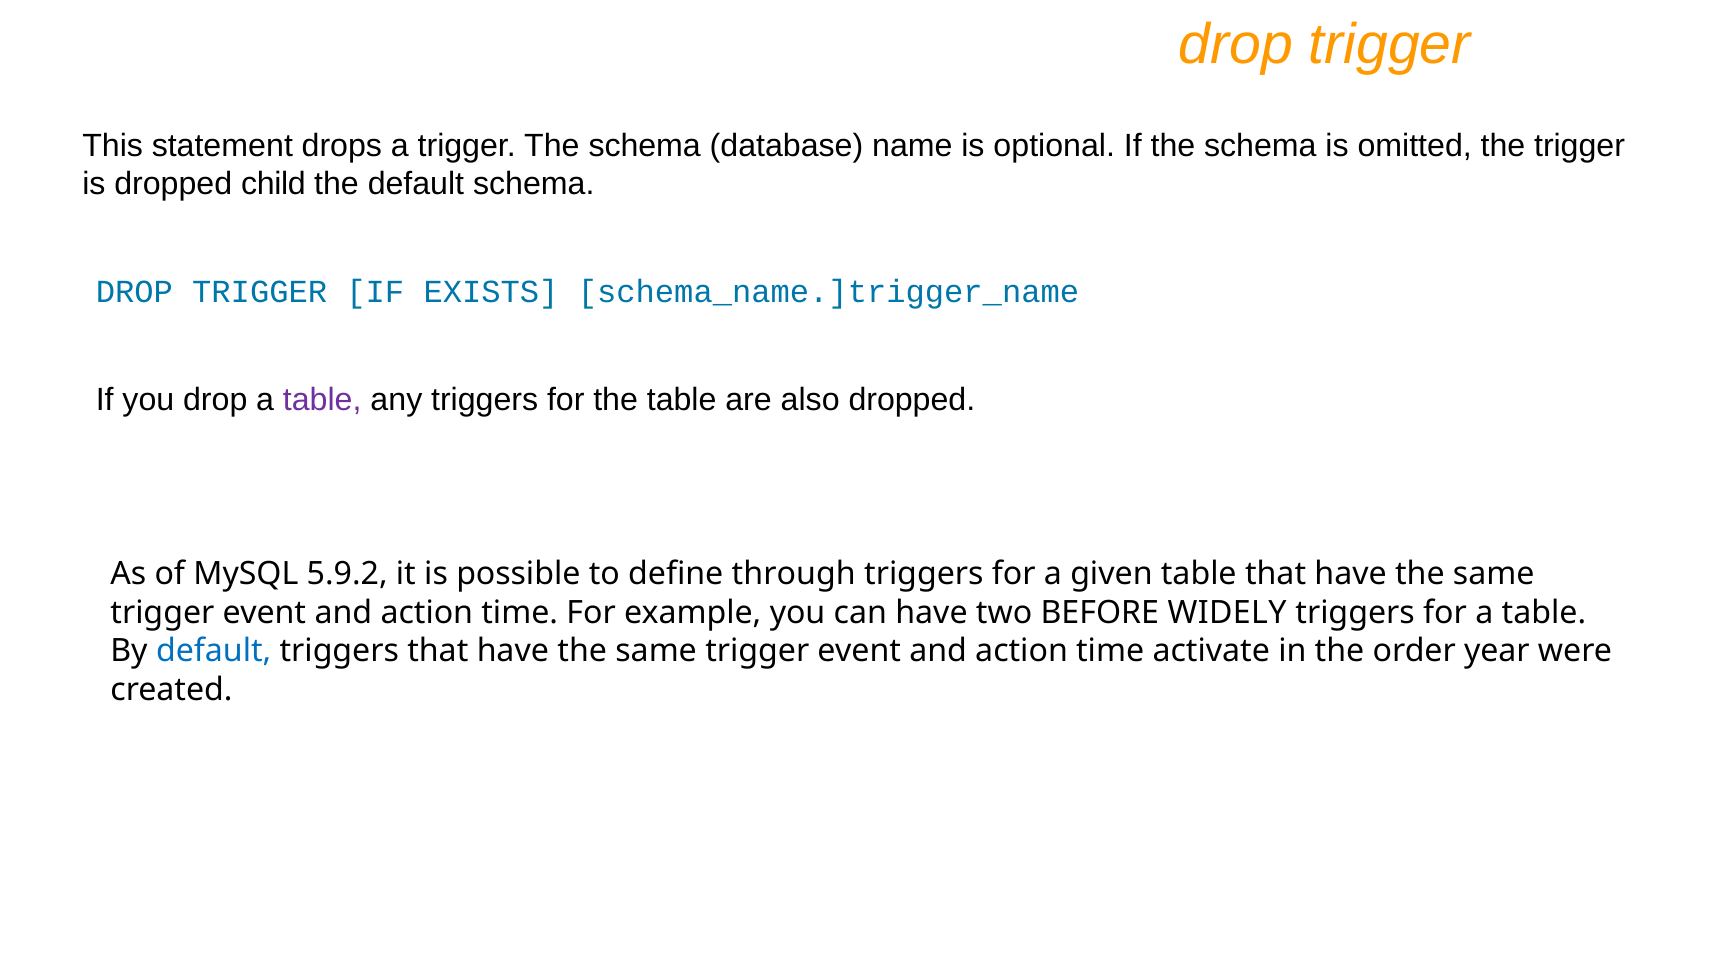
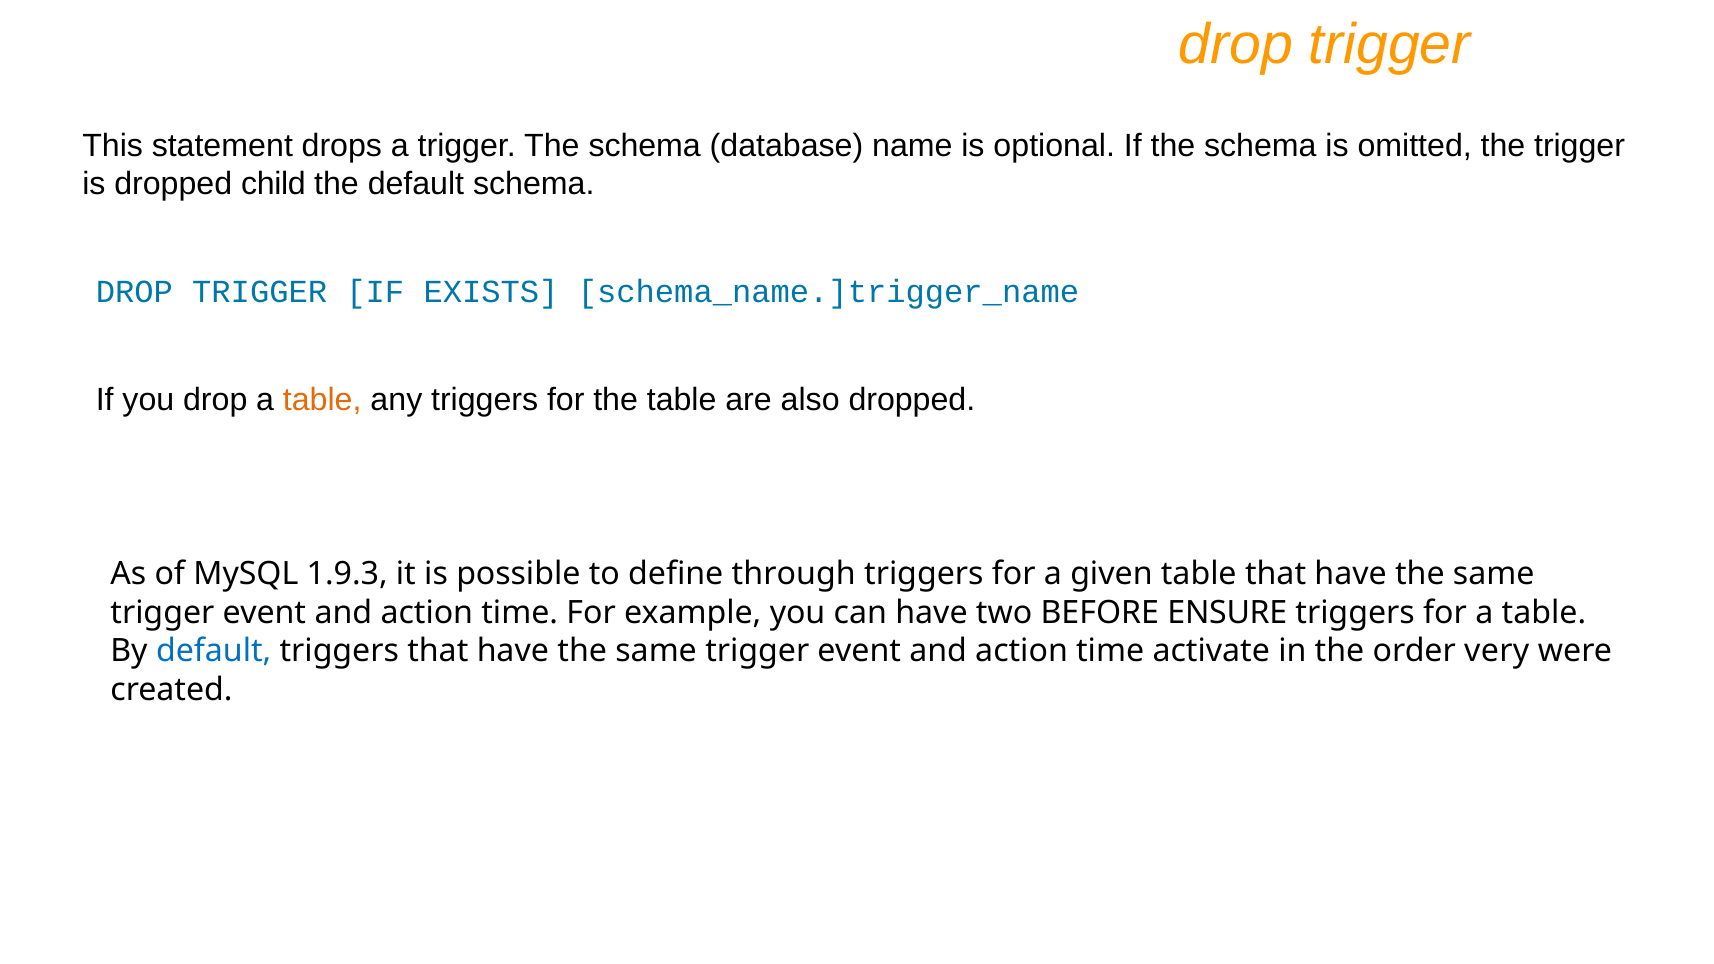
table colour: purple -> orange (322, 400)
5.9.2: 5.9.2 -> 1.9.3 (347, 574)
WIDELY: WIDELY -> ENSURE (1227, 613)
year: year -> very (1497, 651)
